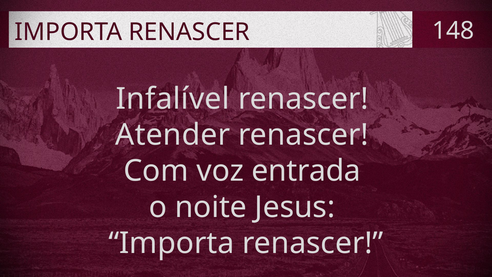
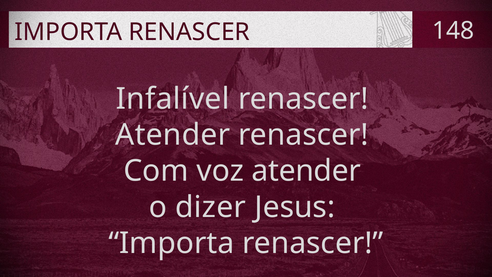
voz entrada: entrada -> atender (306, 171)
noite: noite -> dizer (211, 207)
